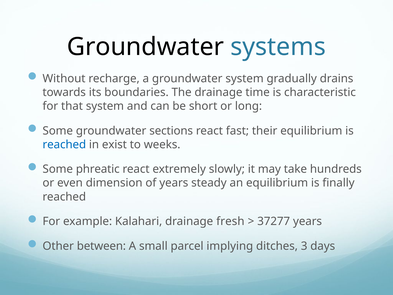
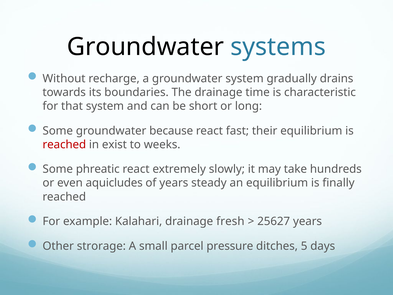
sections: sections -> because (171, 131)
reached colour: blue -> red (64, 144)
dimension: dimension -> aquicludes (114, 183)
37277: 37277 -> 25627 (274, 221)
between: between -> strorage (101, 246)
implying: implying -> pressure (230, 246)
3: 3 -> 5 (304, 246)
